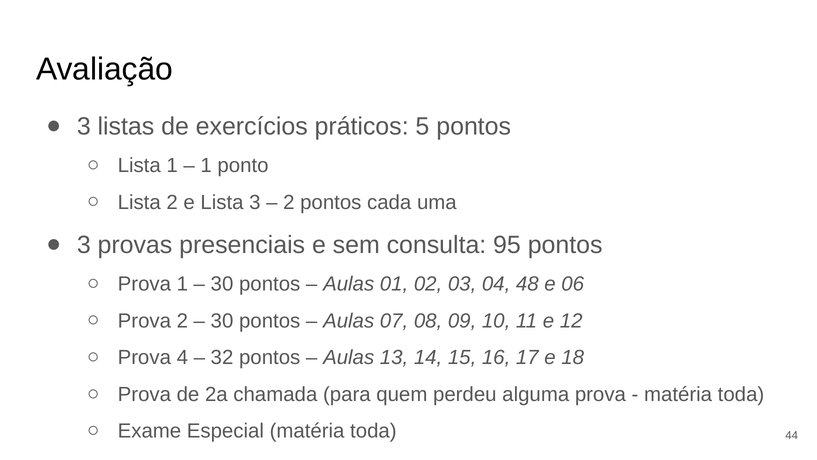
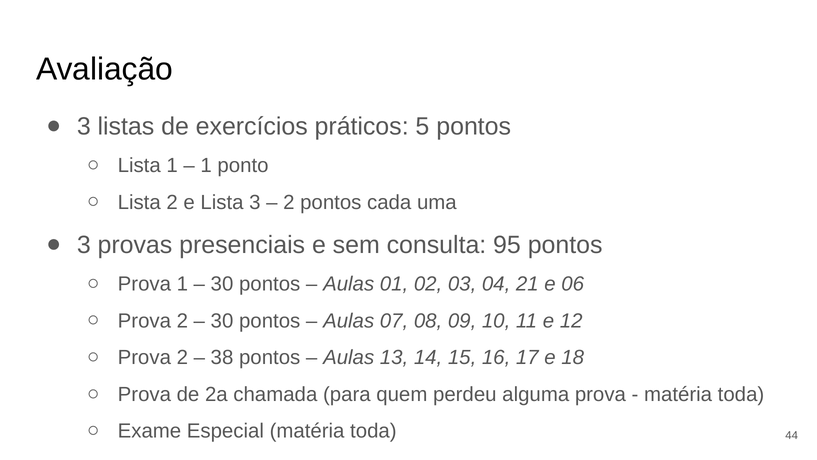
48: 48 -> 21 (527, 284)
4: 4 -> 2 (182, 357)
32: 32 -> 38 (222, 357)
